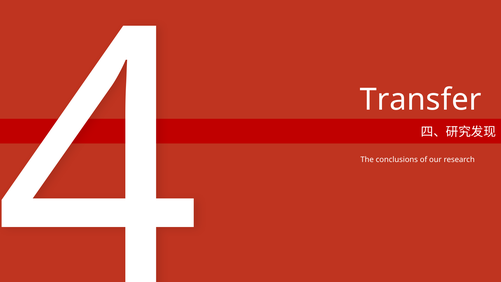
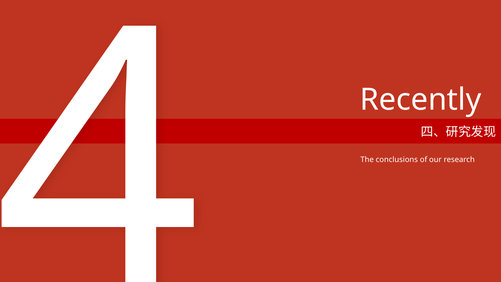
Transfer: Transfer -> Recently (421, 100)
